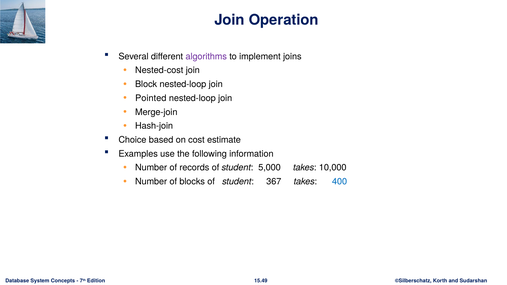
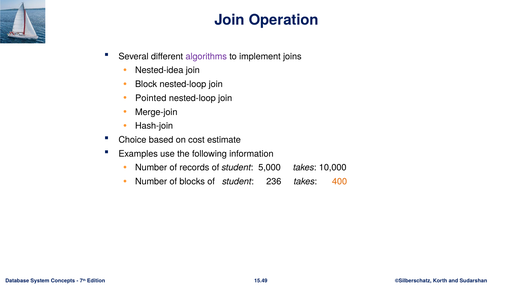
Nested-cost: Nested-cost -> Nested-idea (159, 70)
367: 367 -> 236 (274, 182)
400 colour: blue -> orange (340, 182)
